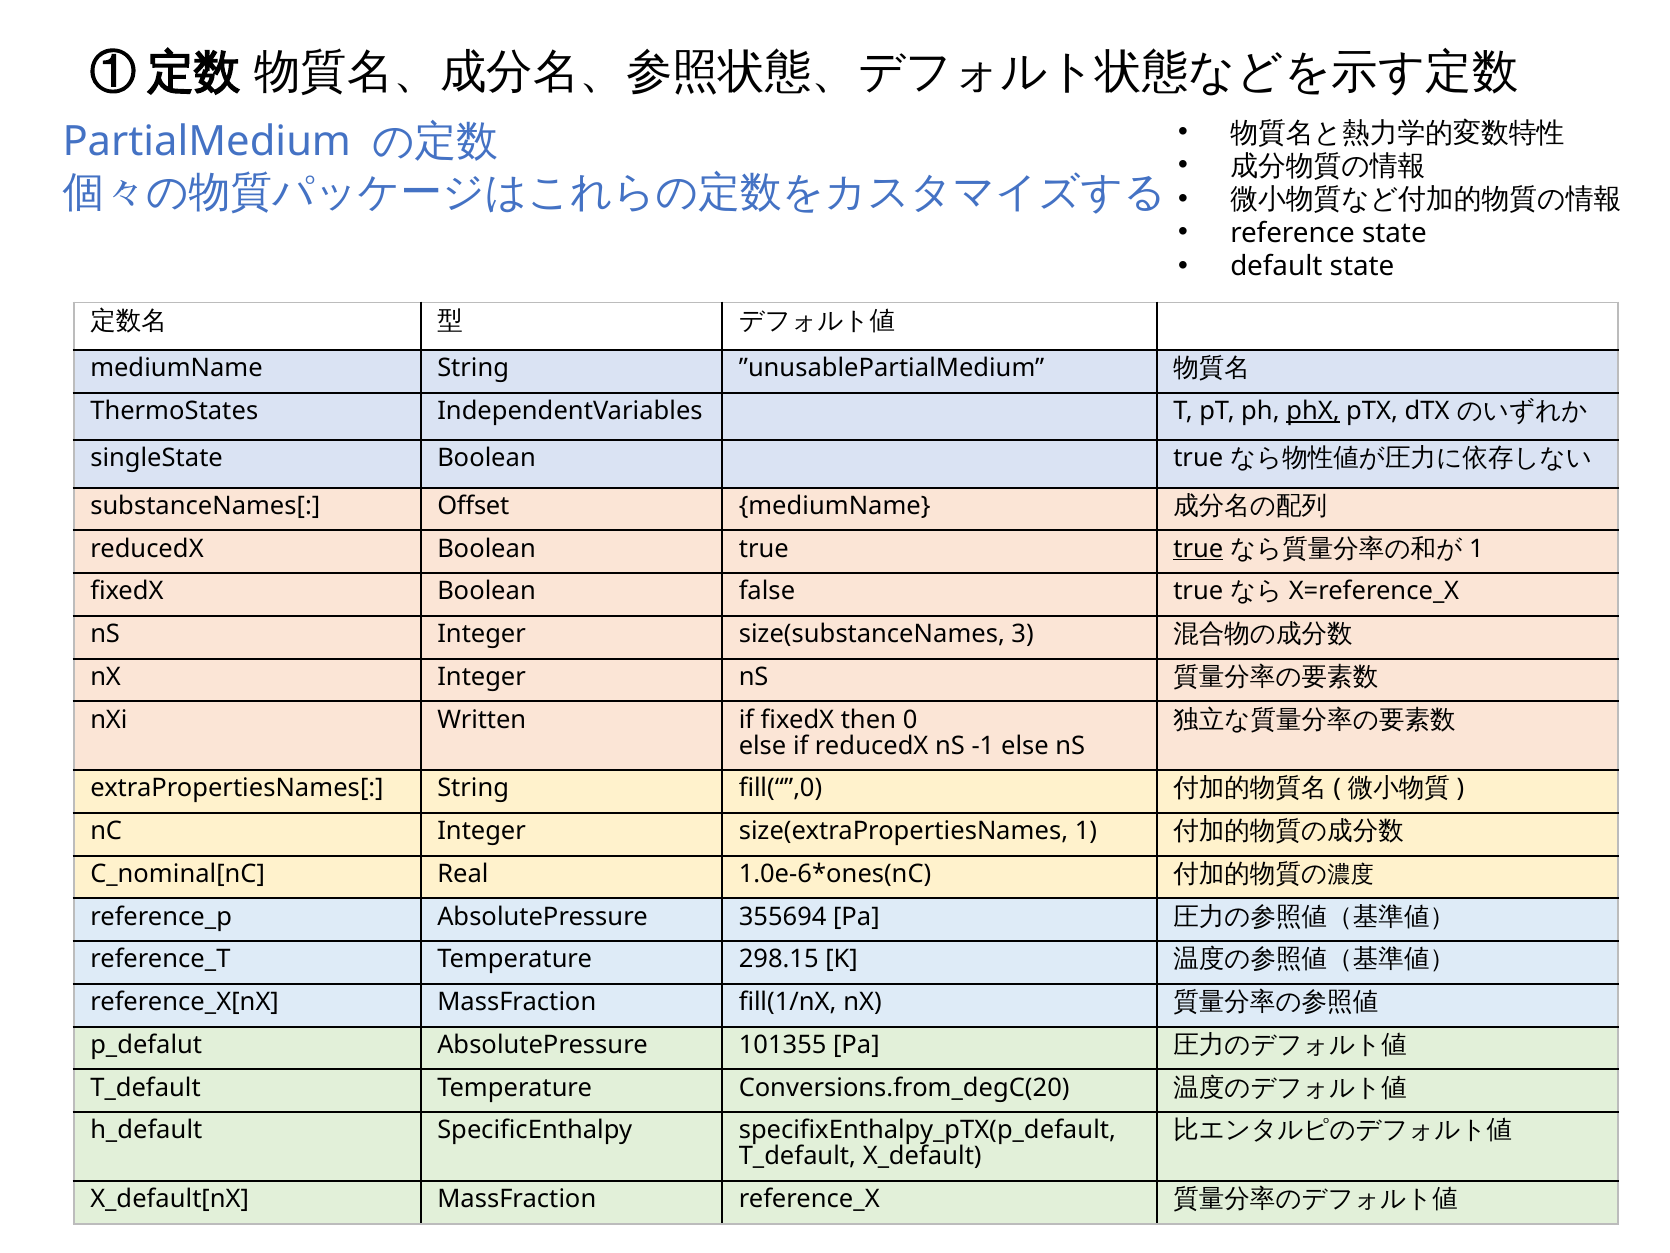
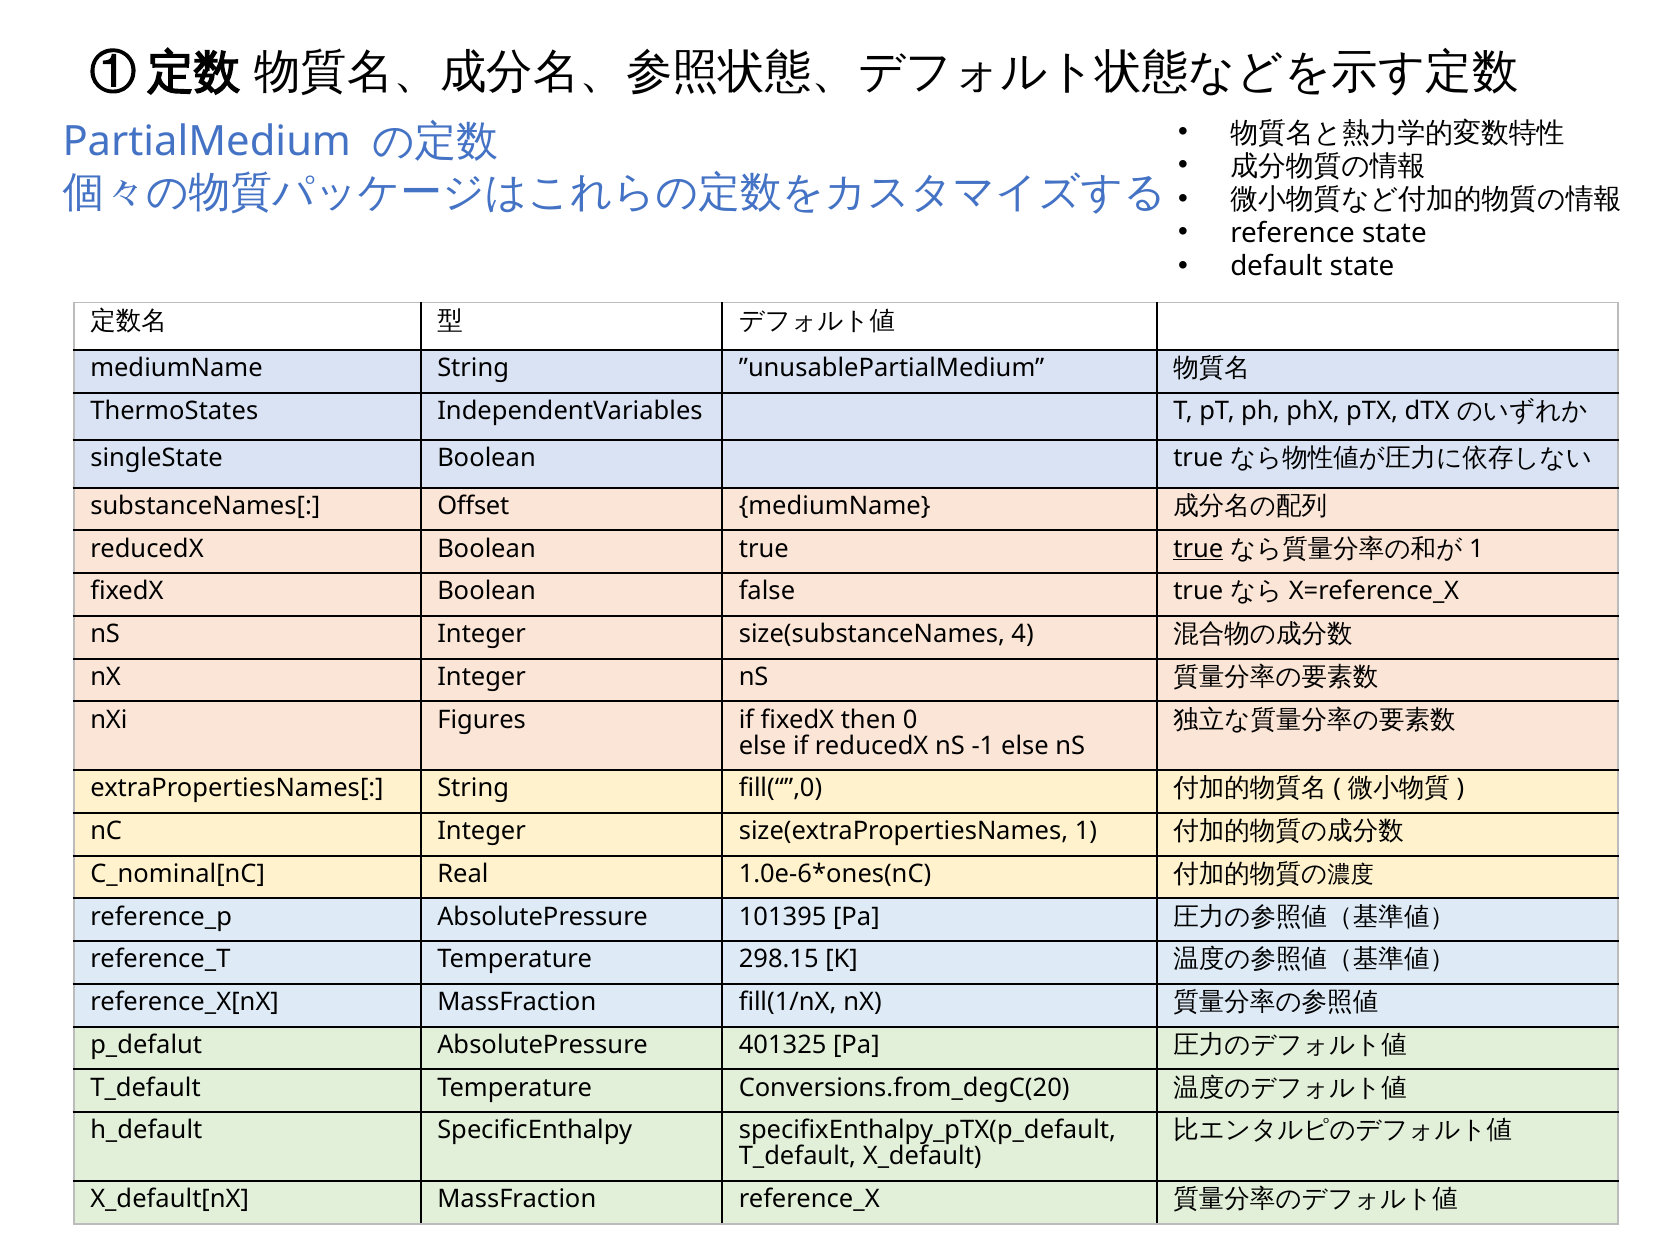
phX underline: present -> none (1313, 411)
3: 3 -> 4 (1023, 634)
Written: Written -> Figures (482, 719)
355694: 355694 -> 101395 (783, 916)
101355: 101355 -> 401325 (783, 1045)
